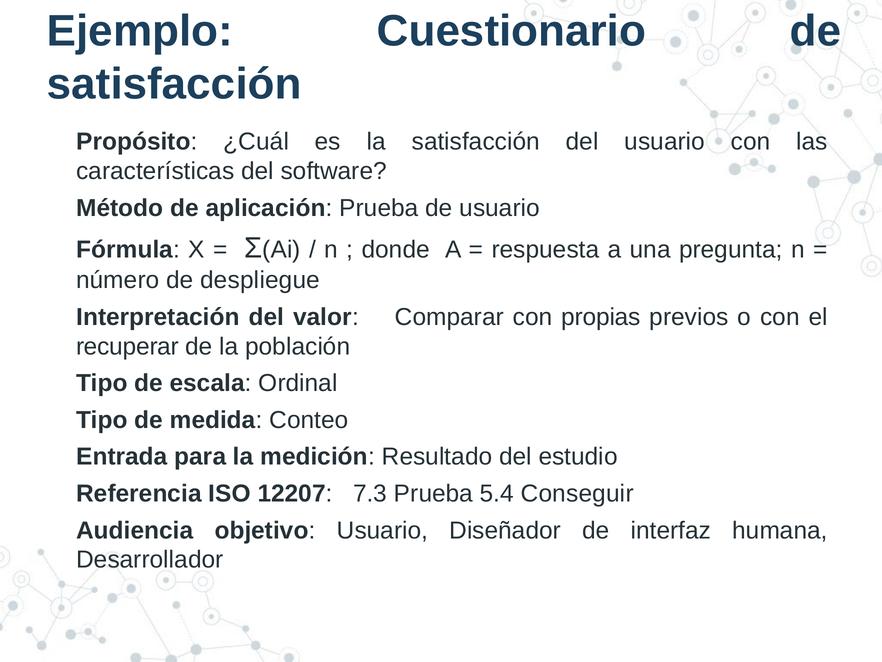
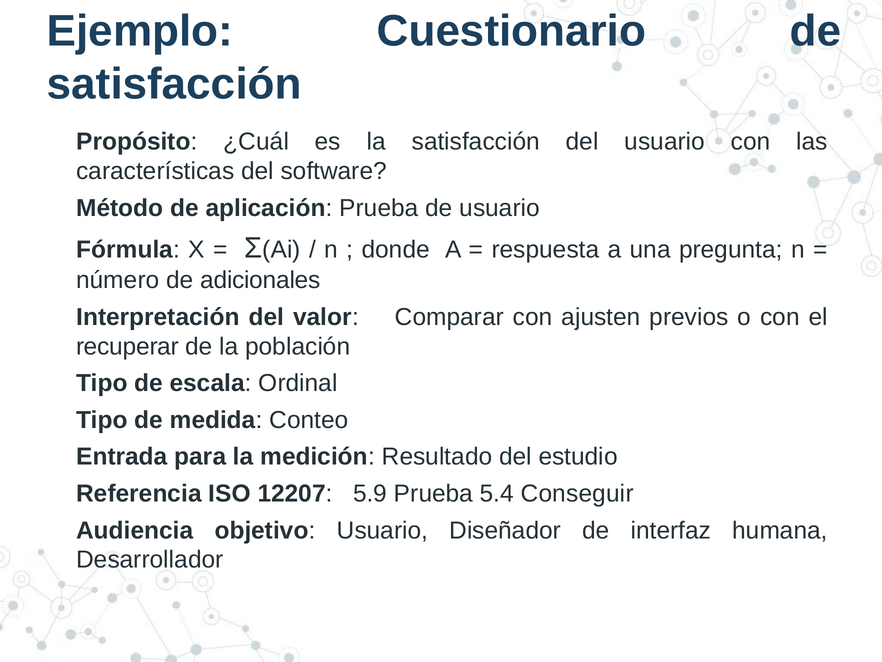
despliegue: despliegue -> adicionales (260, 280)
propias: propias -> ajusten (601, 317)
7.3: 7.3 -> 5.9 (370, 493)
